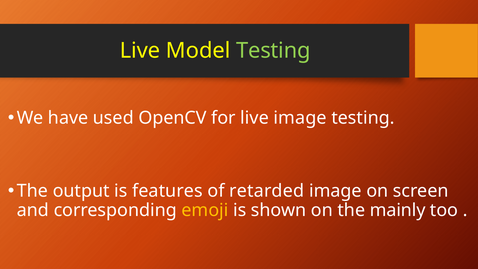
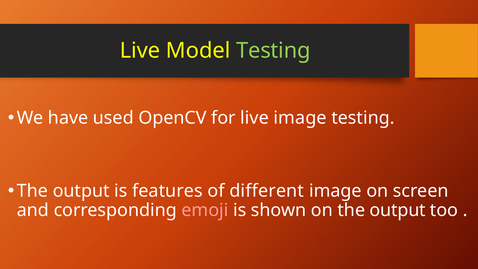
retarded: retarded -> different (267, 191)
emoji colour: yellow -> pink (205, 210)
on the mainly: mainly -> output (398, 210)
